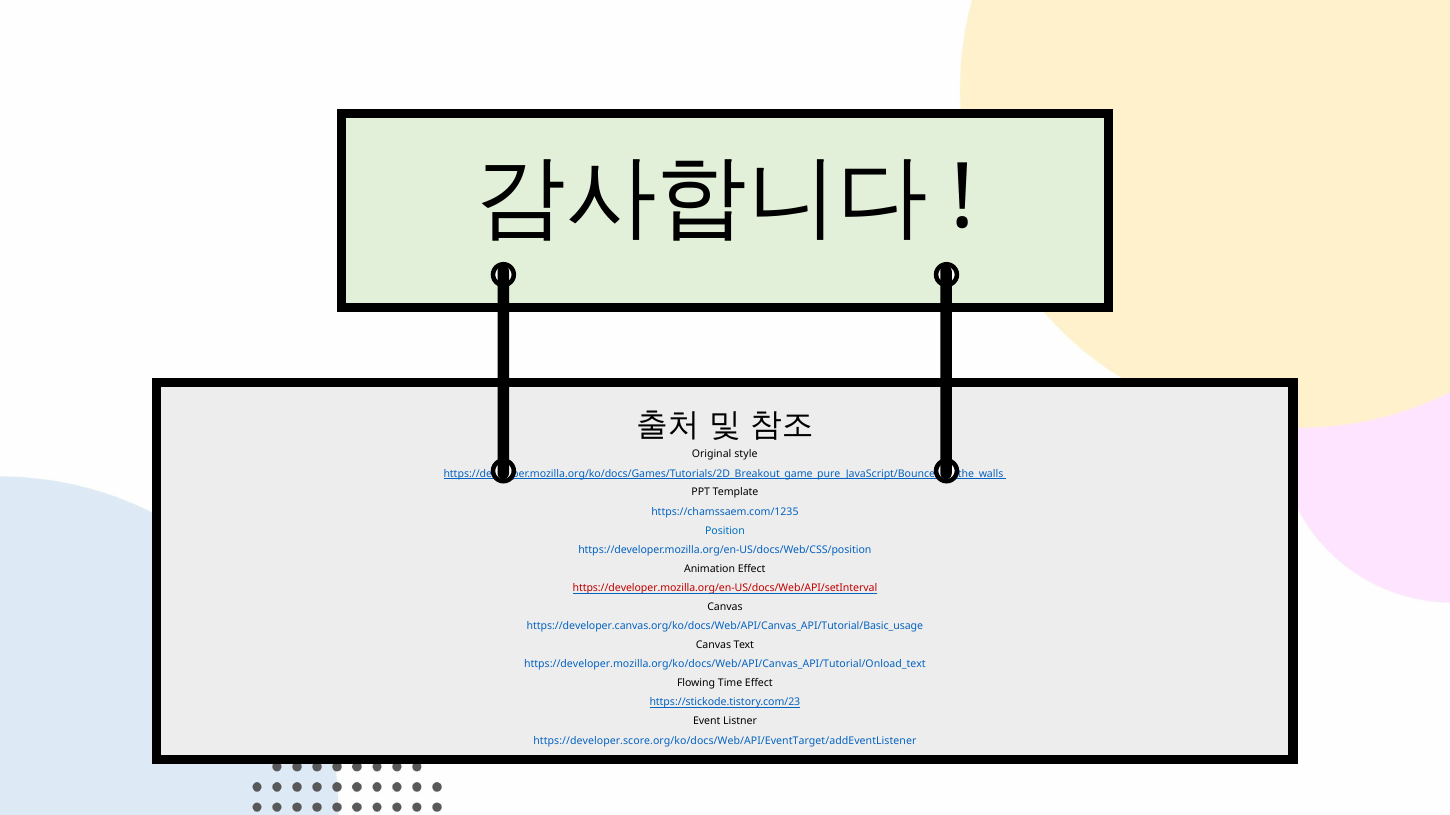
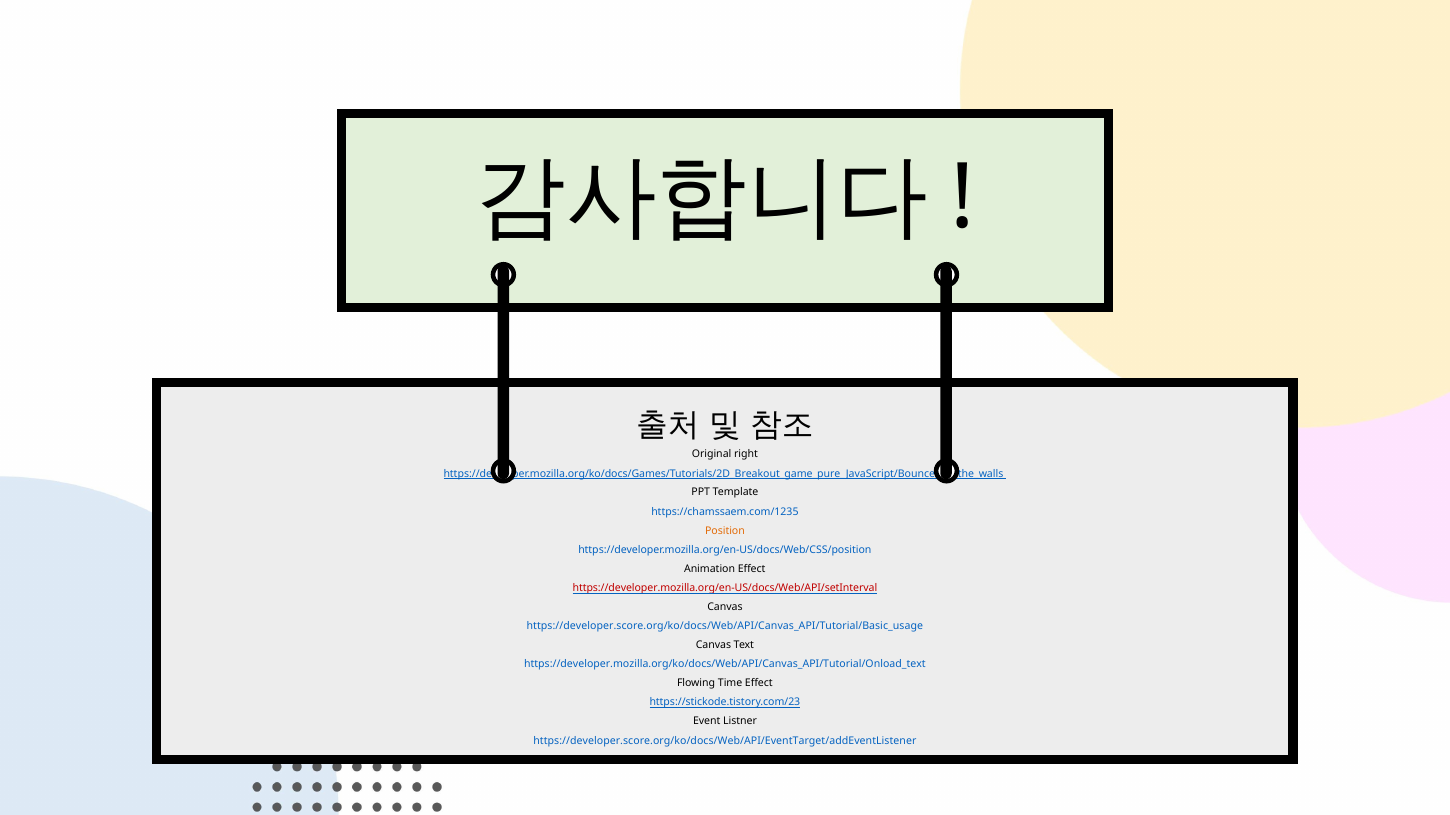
style: style -> right (746, 455)
Position colour: blue -> orange (725, 531)
https://developer.canvas.org/ko/docs/Web/API/Canvas_API/Tutorial/Basic_usage: https://developer.canvas.org/ko/docs/Web/API/Canvas_API/Tutorial/Basic_usage -> https://developer.score.org/ko/docs/Web/API/Canvas_API/Tutorial/Basic_usage (725, 627)
